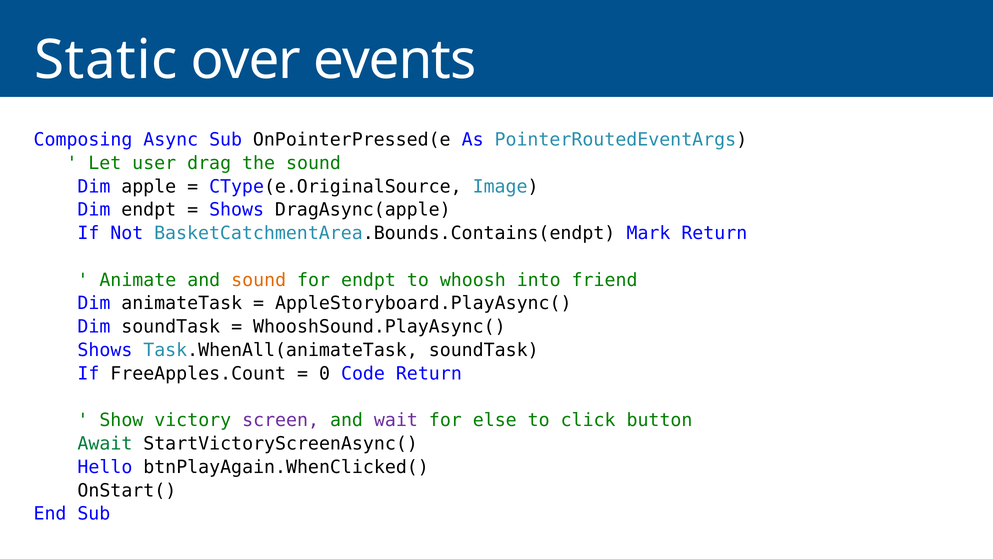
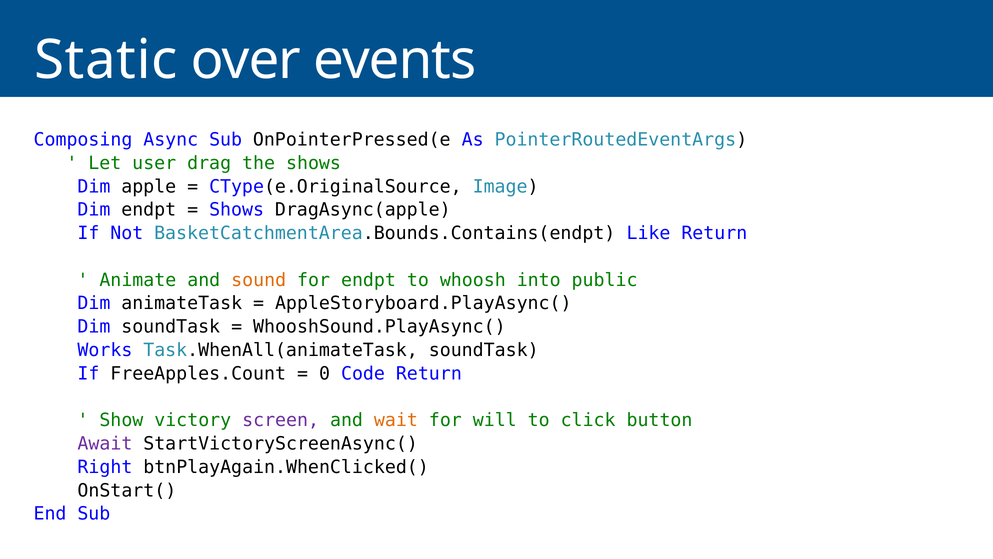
the sound: sound -> shows (314, 163)
Mark: Mark -> Like (648, 233)
friend: friend -> public (605, 280)
Shows: Shows -> Works (105, 350)
wait colour: purple -> orange (396, 420)
else: else -> will (495, 420)
Await colour: green -> purple (105, 443)
Hello: Hello -> Right (105, 467)
